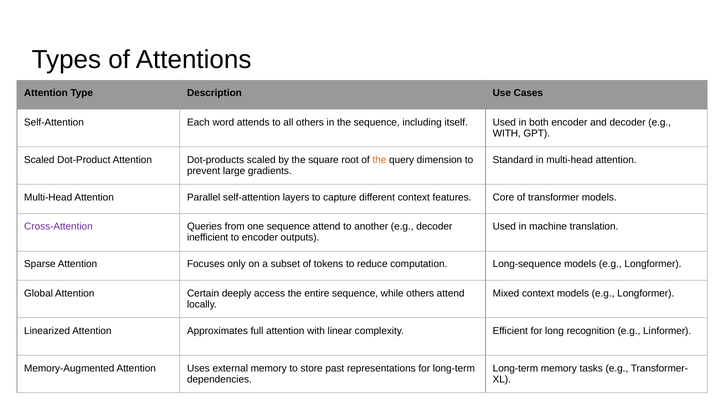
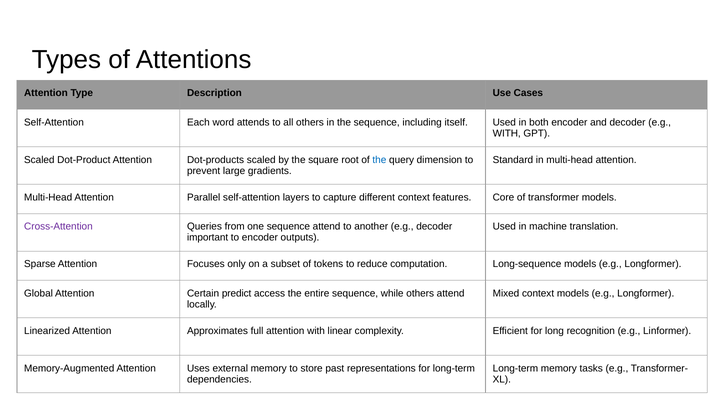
the colour: orange -> blue (379, 160)
inefficient: inefficient -> important (208, 238)
deeply: deeply -> predict (237, 293)
